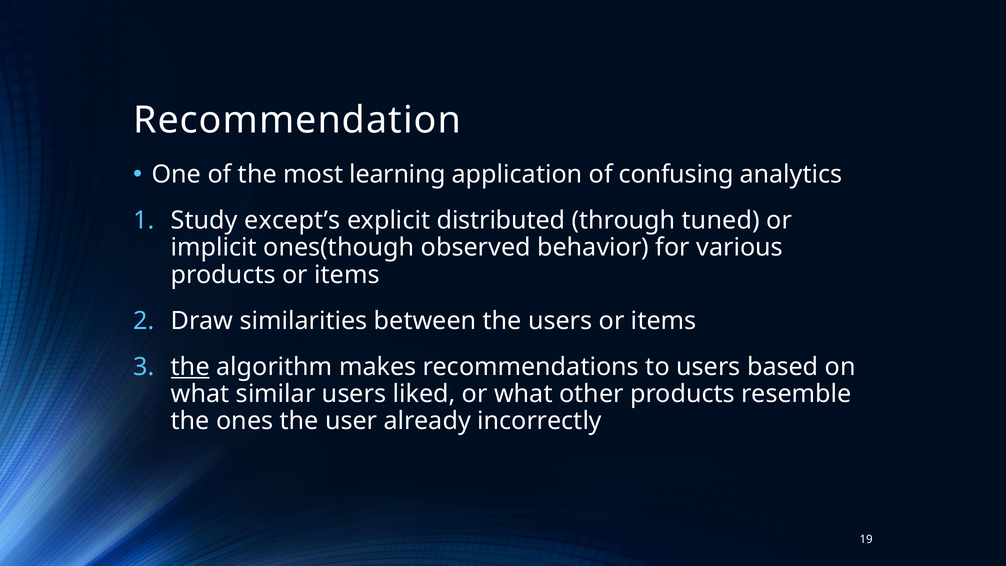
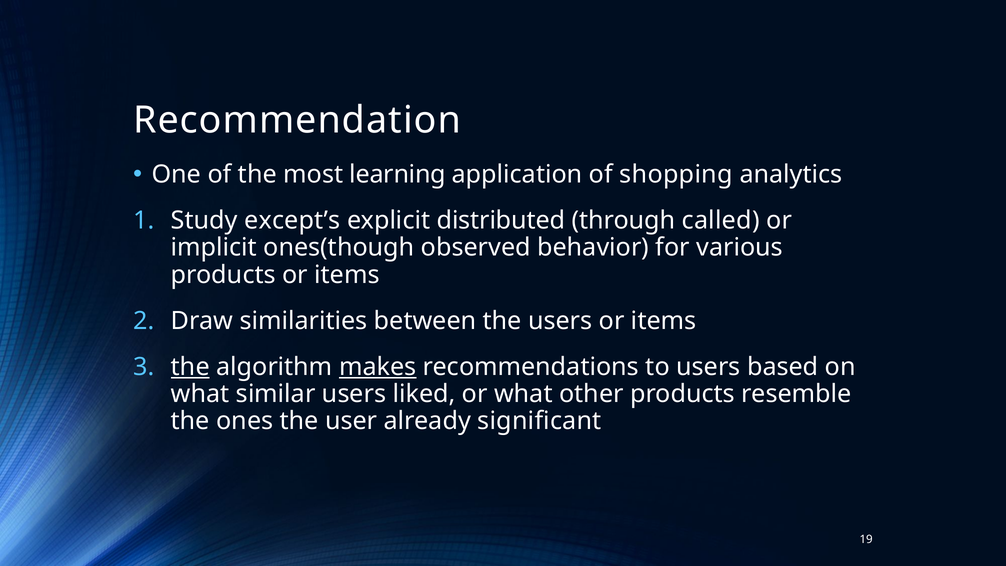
confusing: confusing -> shopping (676, 174)
tuned: tuned -> called (721, 220)
makes underline: none -> present (378, 367)
incorrectly: incorrectly -> significant (539, 421)
